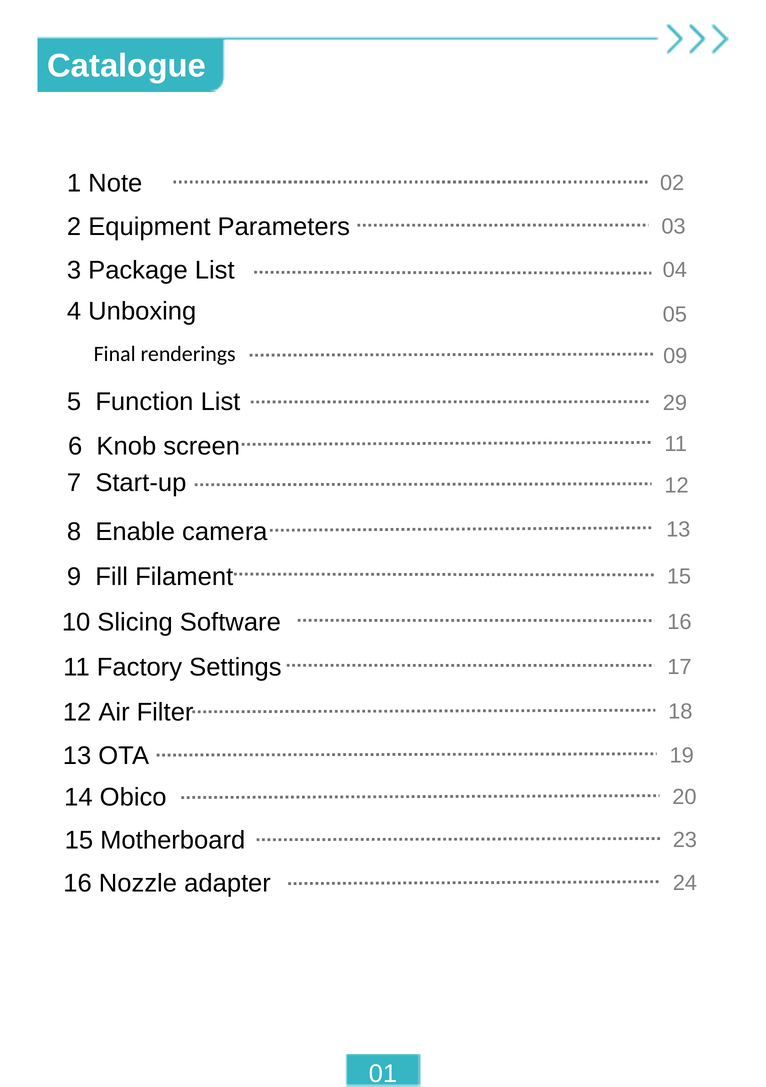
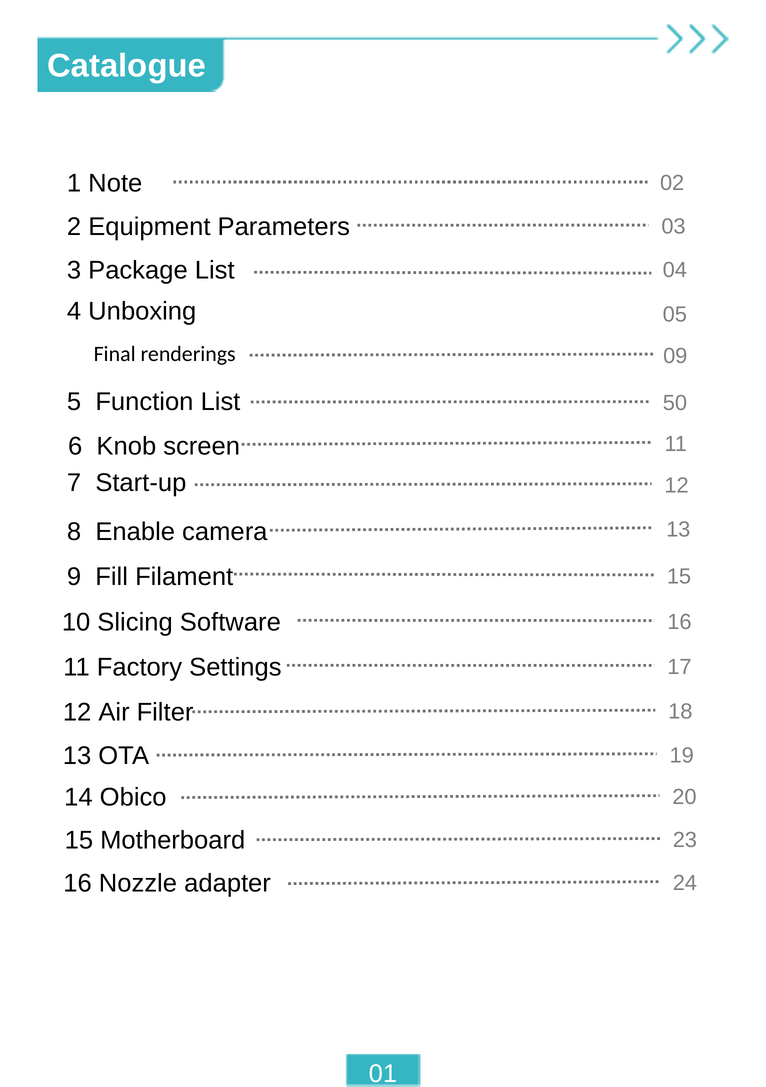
29: 29 -> 50 (675, 403)
